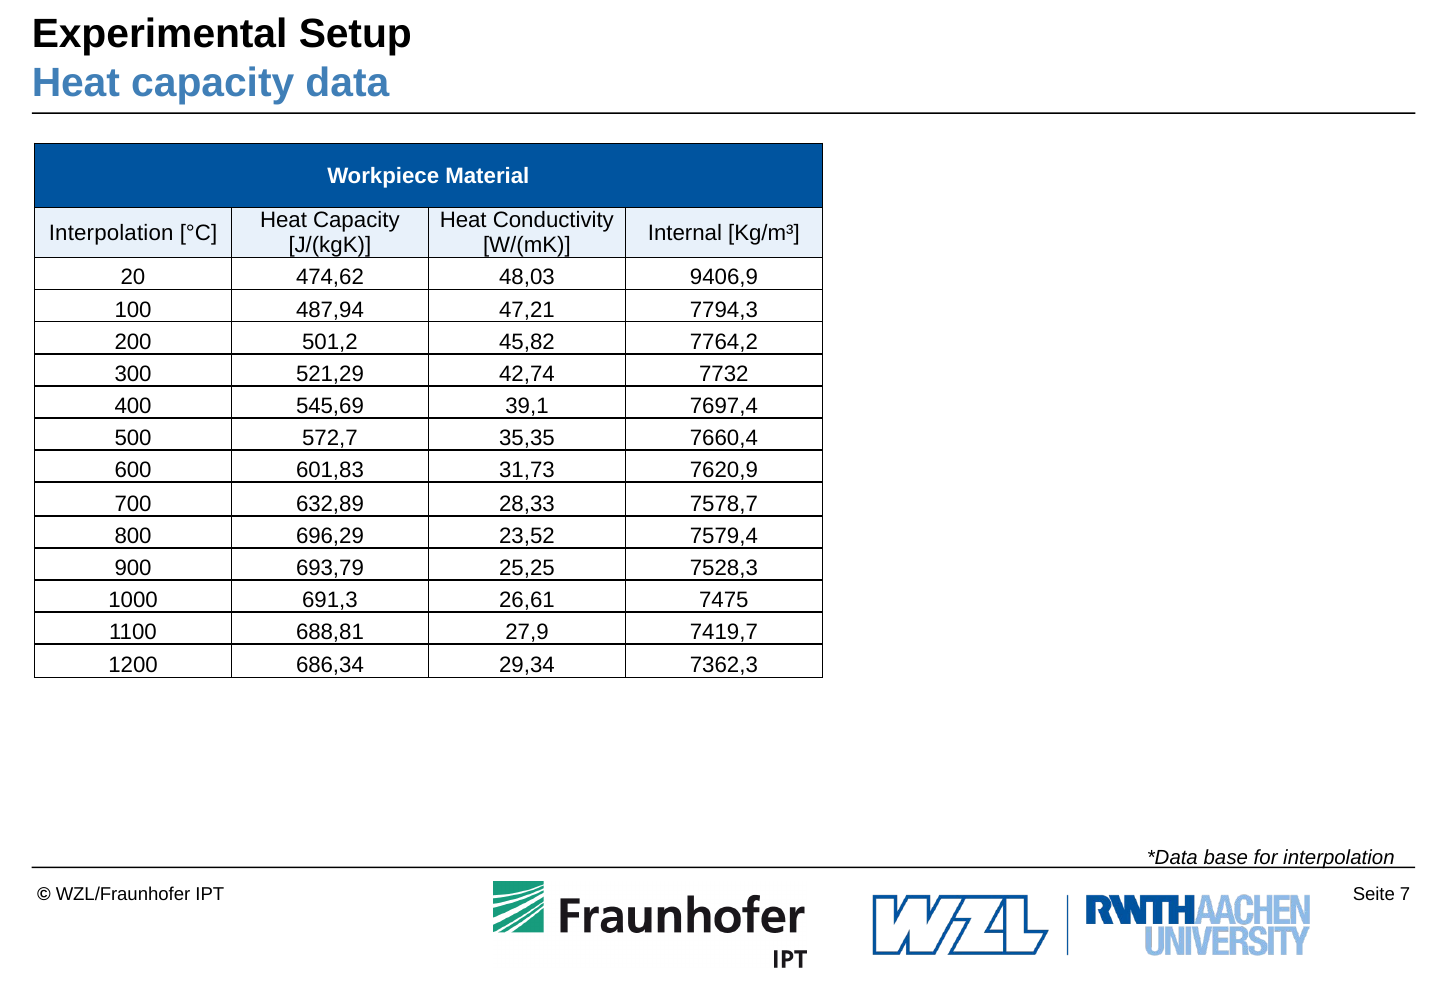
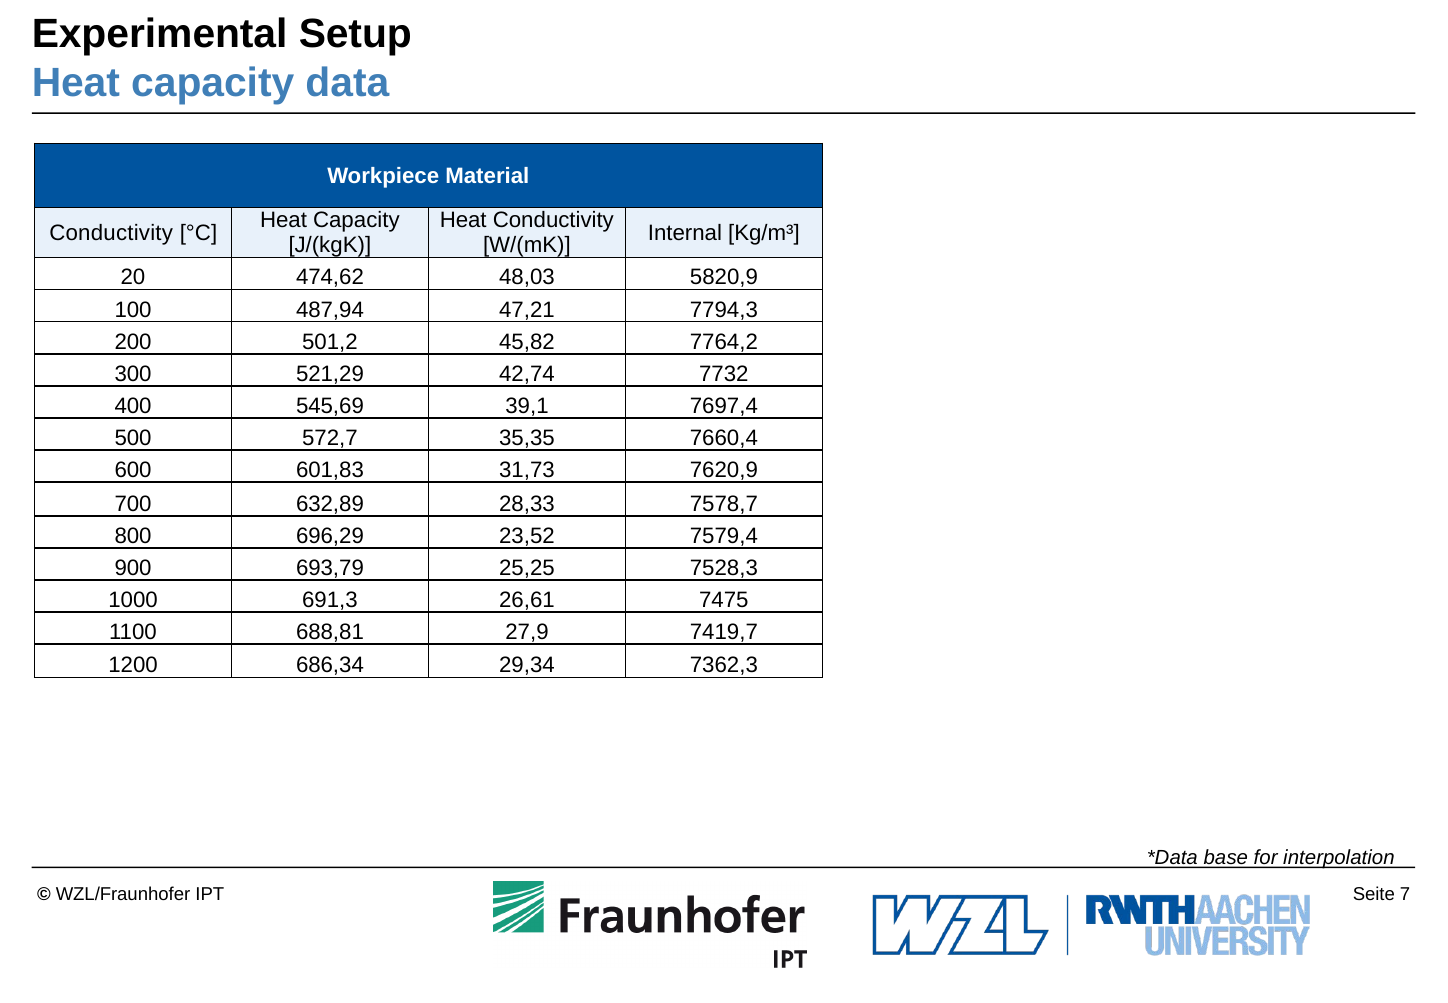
Interpolation: Interpolation -> Conductivity (111, 233)
9406,9: 9406,9 -> 5820,9 (724, 277)
